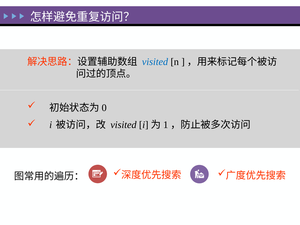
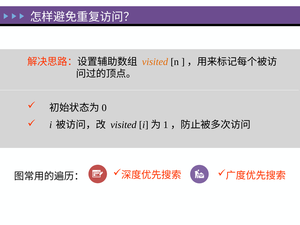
visited colour: blue -> orange (155, 62)
